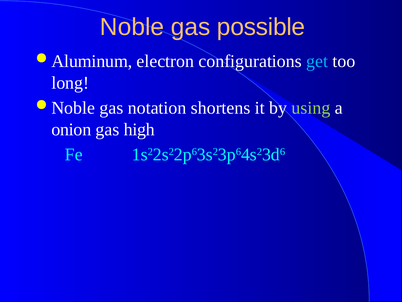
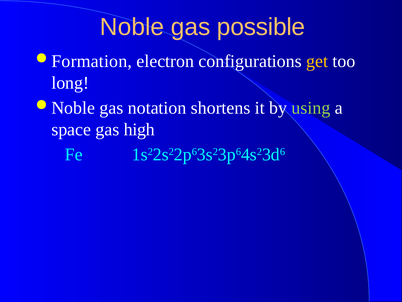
Aluminum: Aluminum -> Formation (92, 61)
get colour: light blue -> yellow (317, 61)
onion: onion -> space (71, 129)
